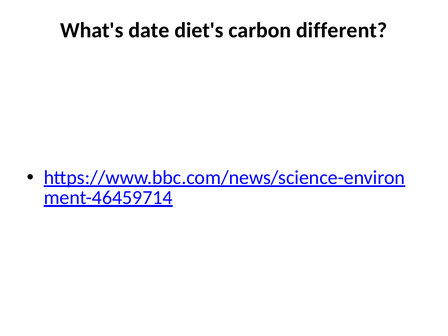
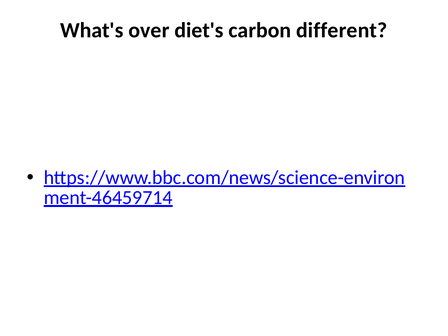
date: date -> over (149, 30)
